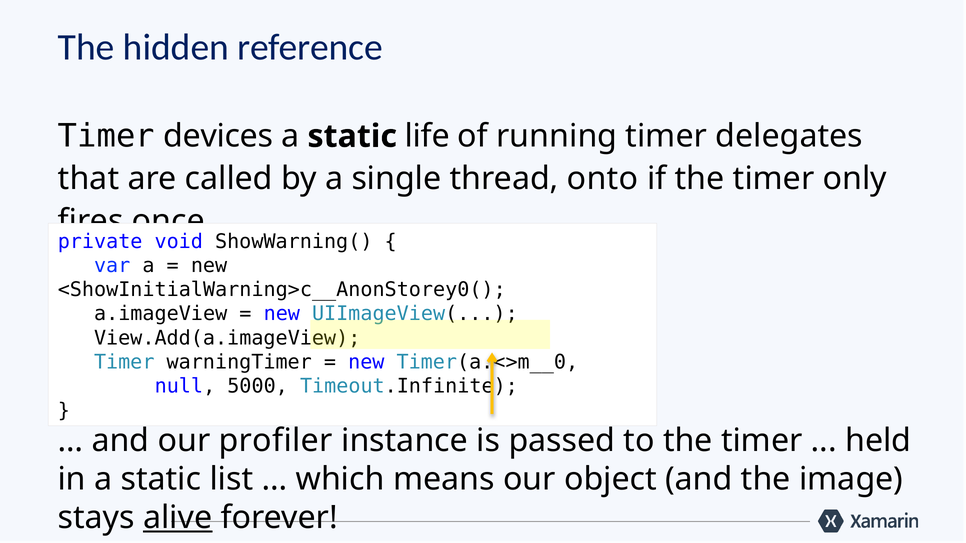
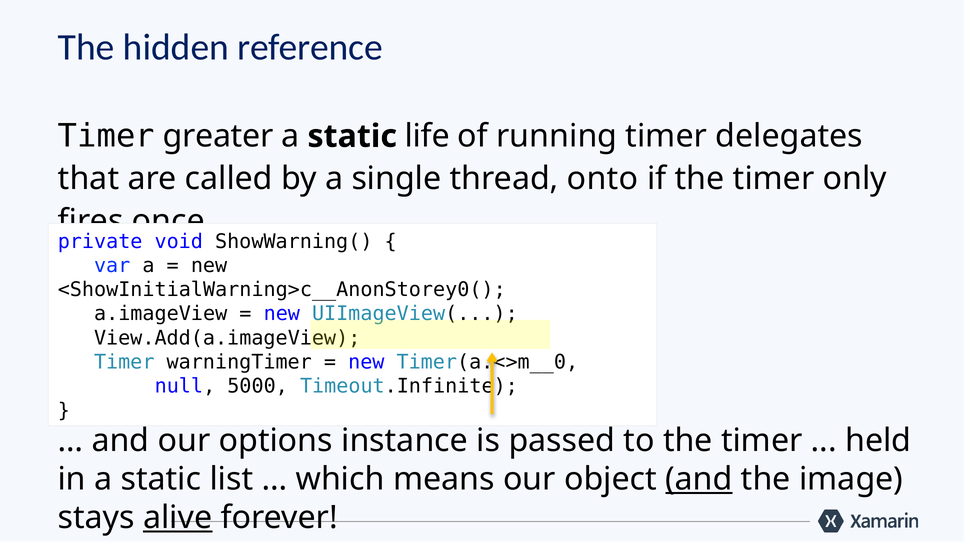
devices: devices -> greater (218, 136)
profiler: profiler -> options (276, 441)
and underline: none -> present (699, 480)
